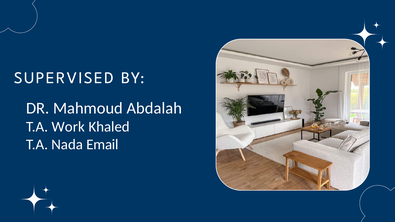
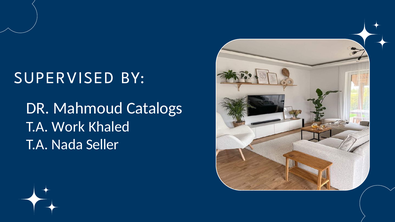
Abdalah: Abdalah -> Catalogs (154, 108)
Email: Email -> Seller (102, 145)
